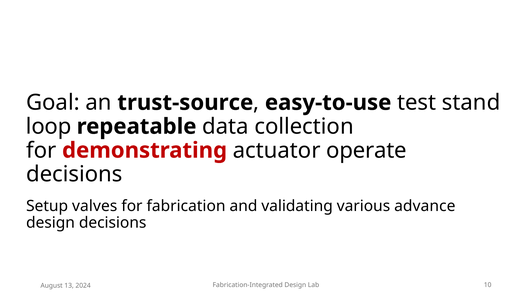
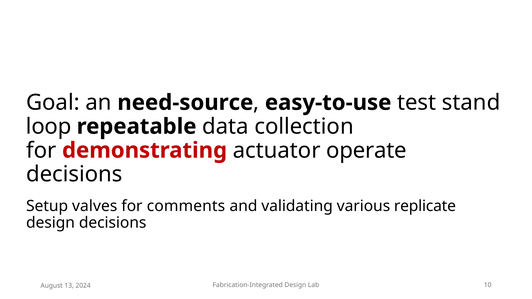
trust-source: trust-source -> need-source (185, 103)
fabrication: fabrication -> comments (186, 206)
advance: advance -> replicate (425, 206)
